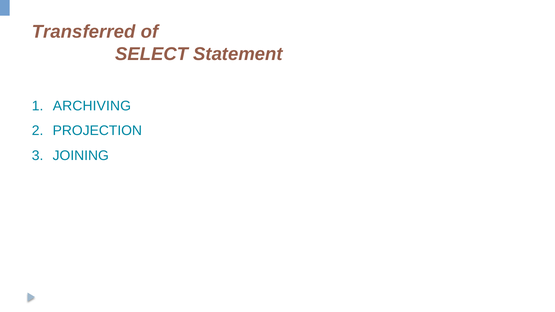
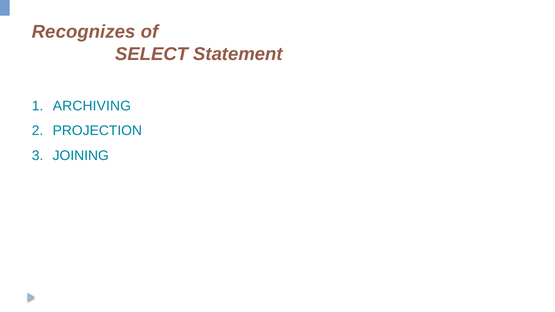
Transferred: Transferred -> Recognizes (84, 32)
